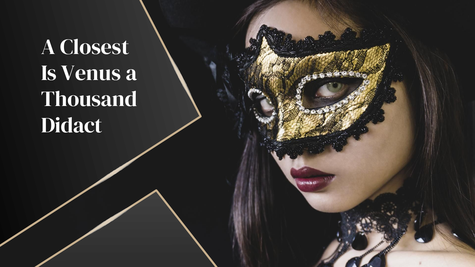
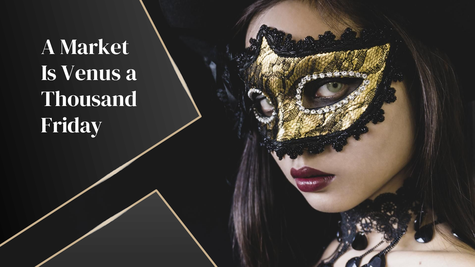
Closest: Closest -> Market (95, 47)
Didact: Didact -> Friday (72, 125)
